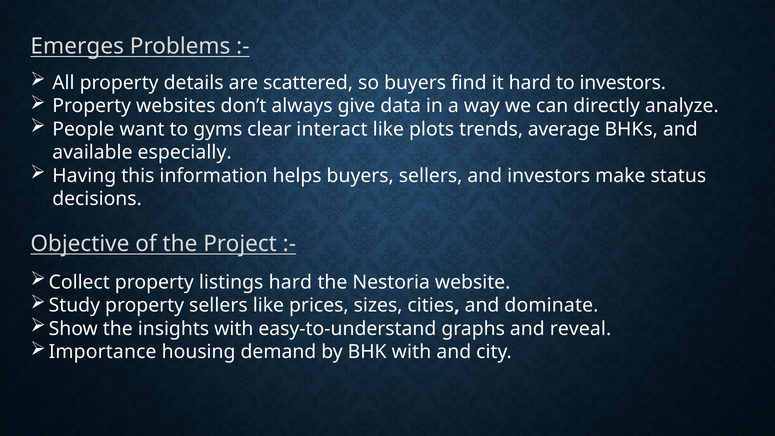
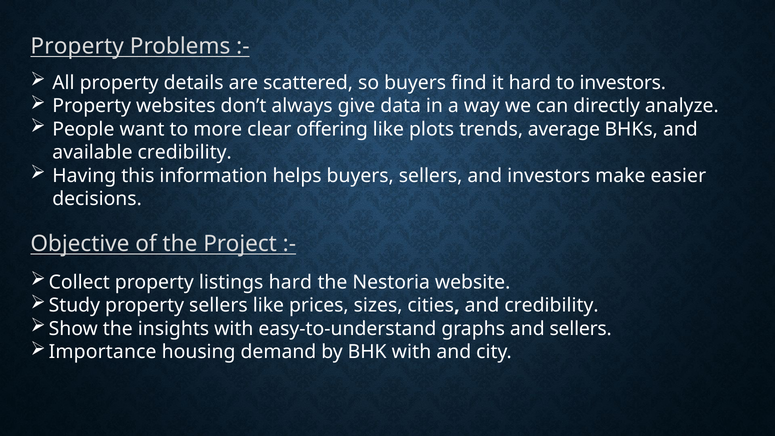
Emerges: Emerges -> Property (77, 46)
gyms: gyms -> more (218, 129)
interact: interact -> offering (332, 129)
available especially: especially -> credibility (185, 152)
status: status -> easier (678, 176)
and dominate: dominate -> credibility (552, 305)
and reveal: reveal -> sellers (581, 329)
